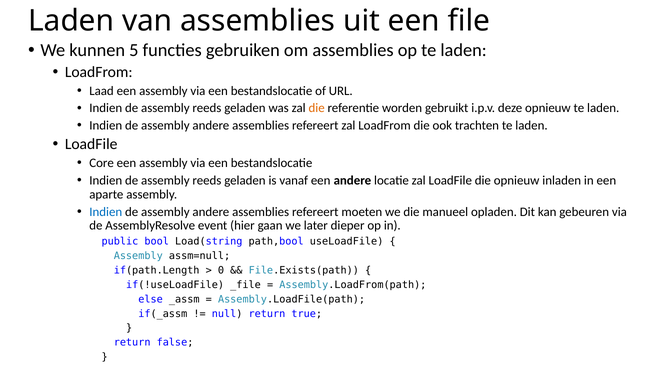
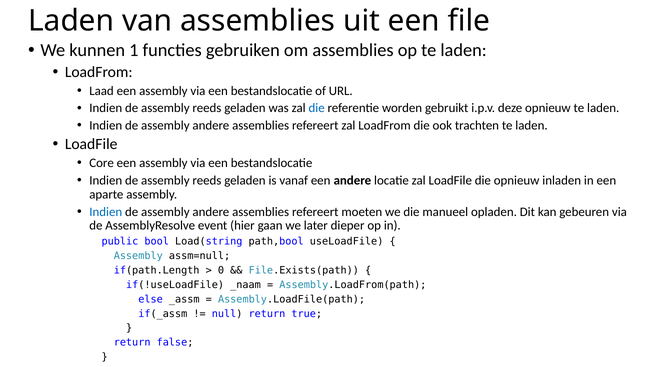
5: 5 -> 1 (134, 50)
die colour: orange -> blue (317, 108)
_file: _file -> _naam (246, 285)
